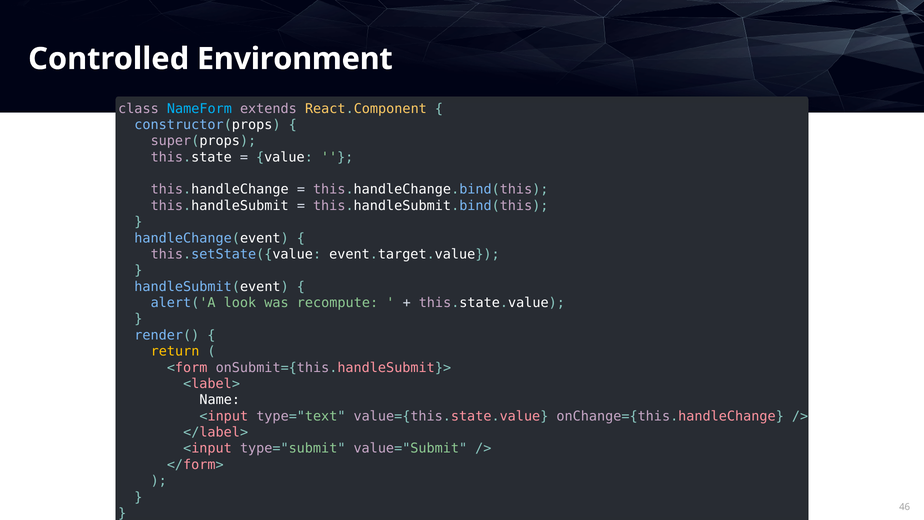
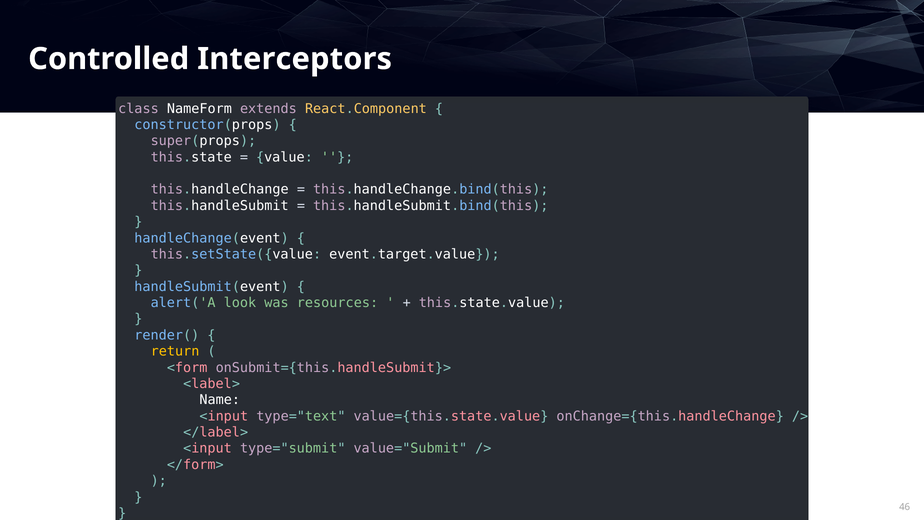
Environment: Environment -> Interceptors (295, 59)
NameForm colour: light blue -> white (199, 109)
recompute: recompute -> resources (337, 303)
